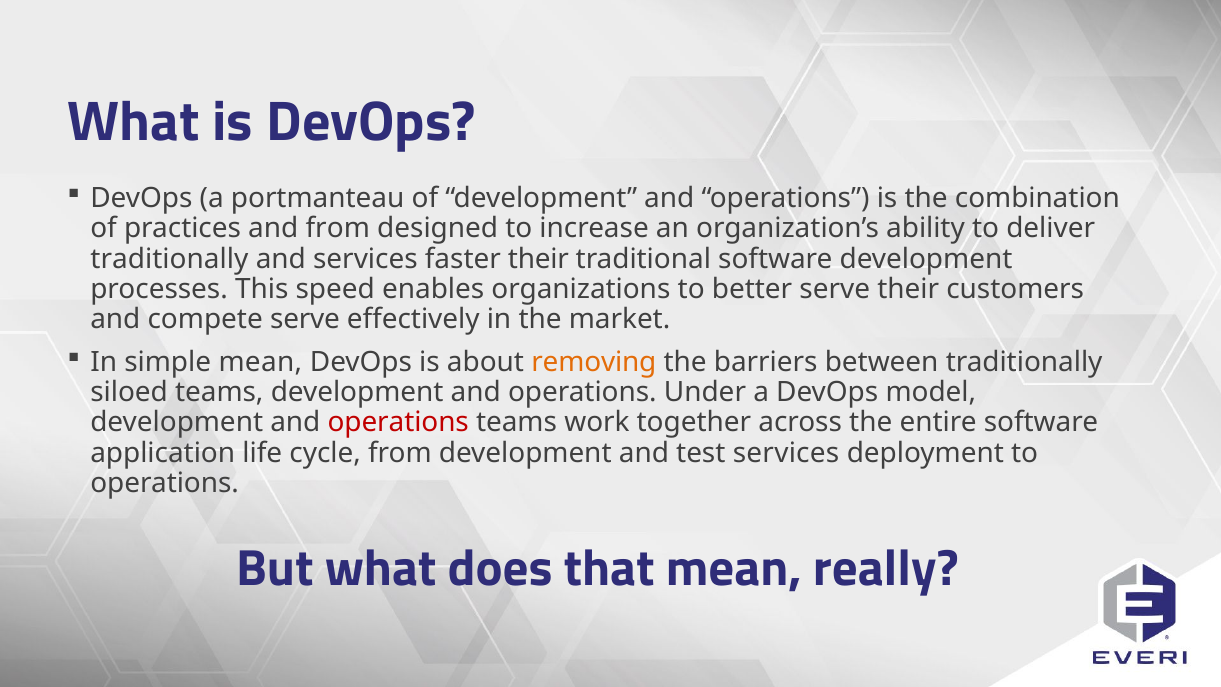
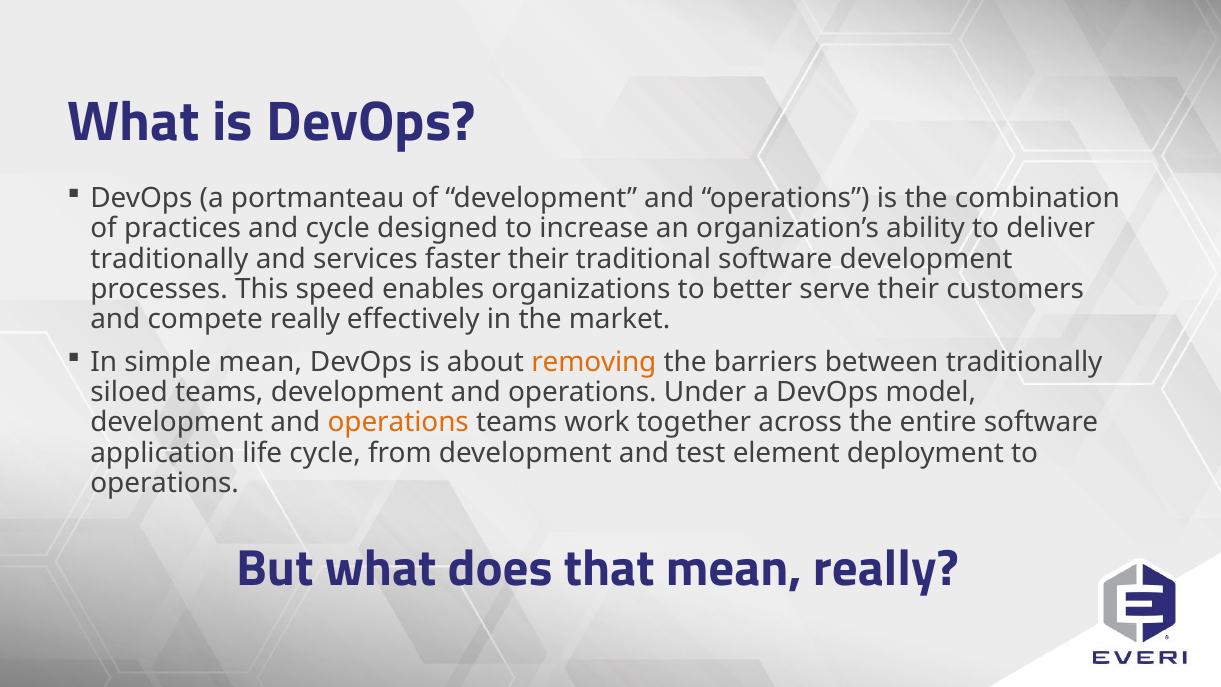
and from: from -> cycle (338, 229)
compete serve: serve -> really (305, 319)
operations colour: red -> orange (398, 423)
test services: services -> element (786, 453)
